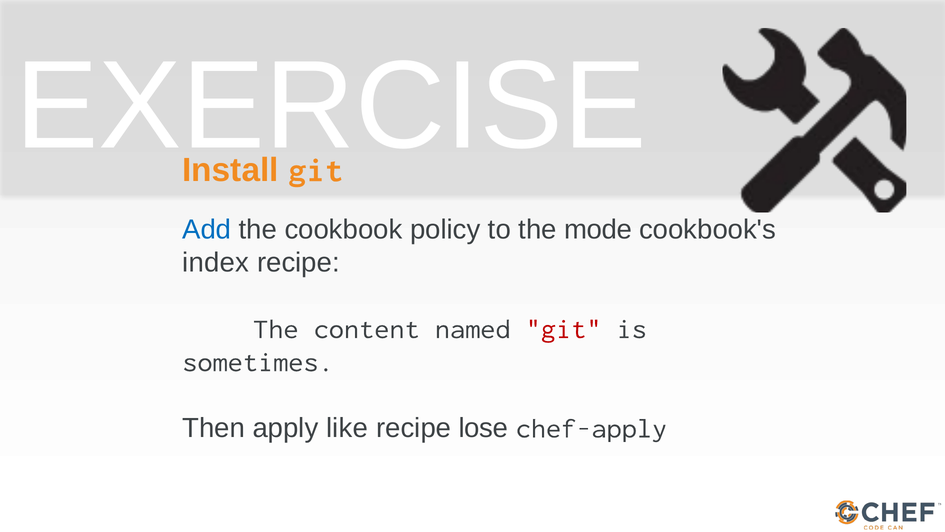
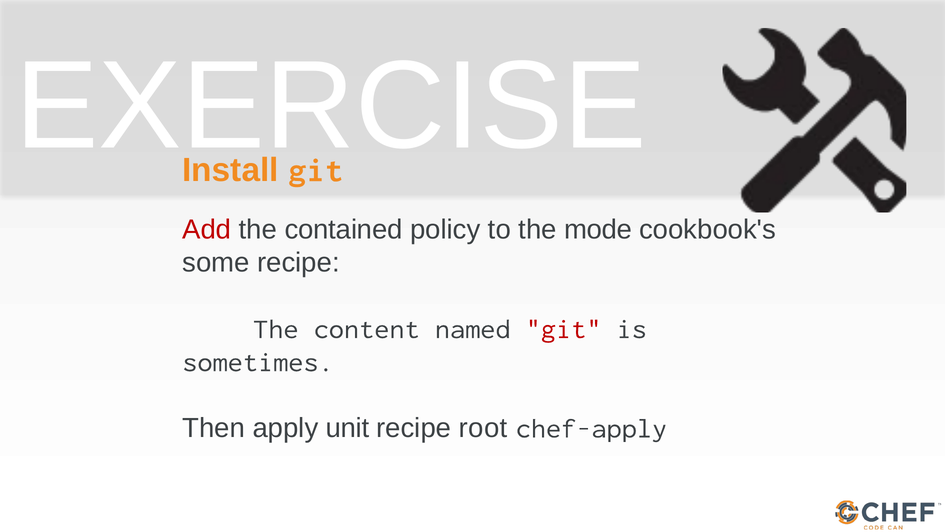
Add colour: blue -> red (207, 229)
cookbook: cookbook -> contained (344, 229)
index: index -> some (216, 262)
like: like -> unit (347, 428)
lose: lose -> root (483, 428)
